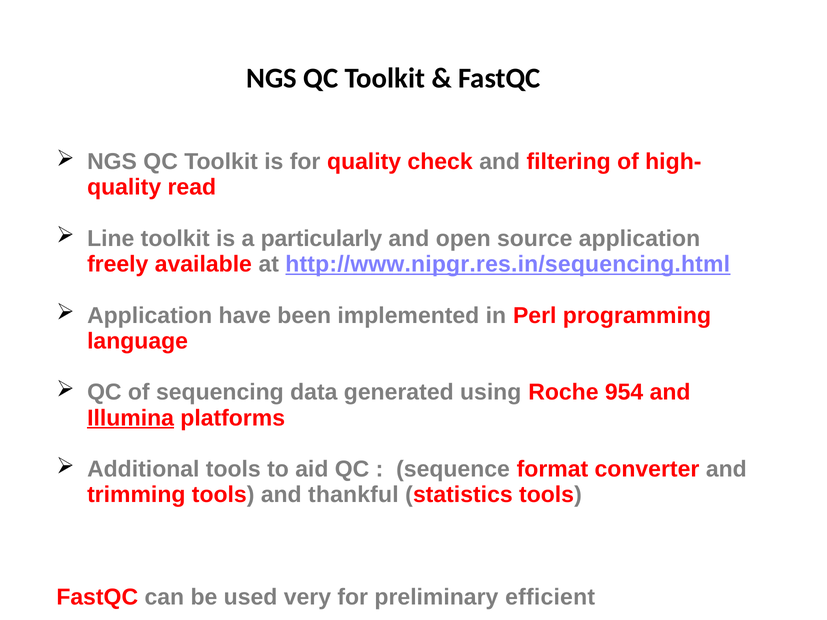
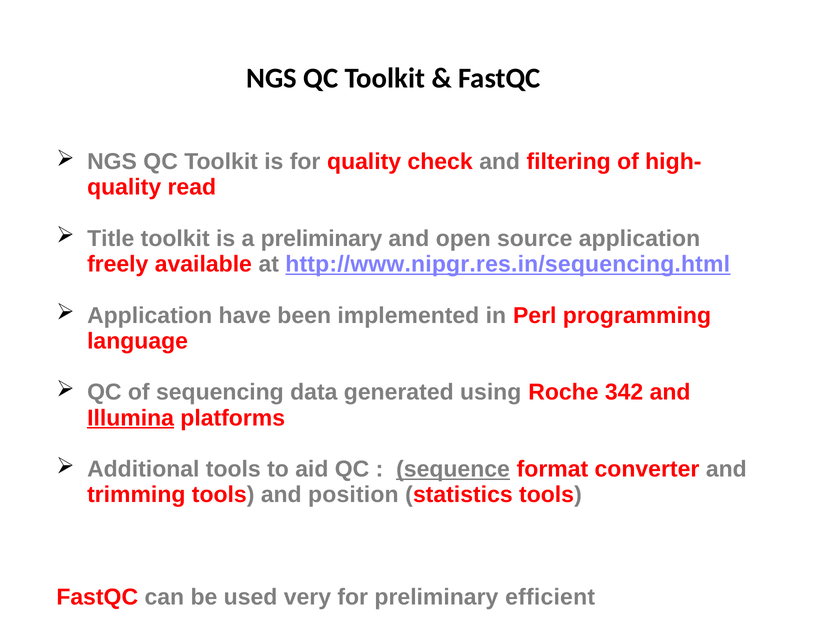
Line: Line -> Title (111, 239)
a particularly: particularly -> preliminary (322, 239)
954: 954 -> 342 (624, 392)
sequence underline: none -> present (453, 469)
thankful: thankful -> position (353, 495)
